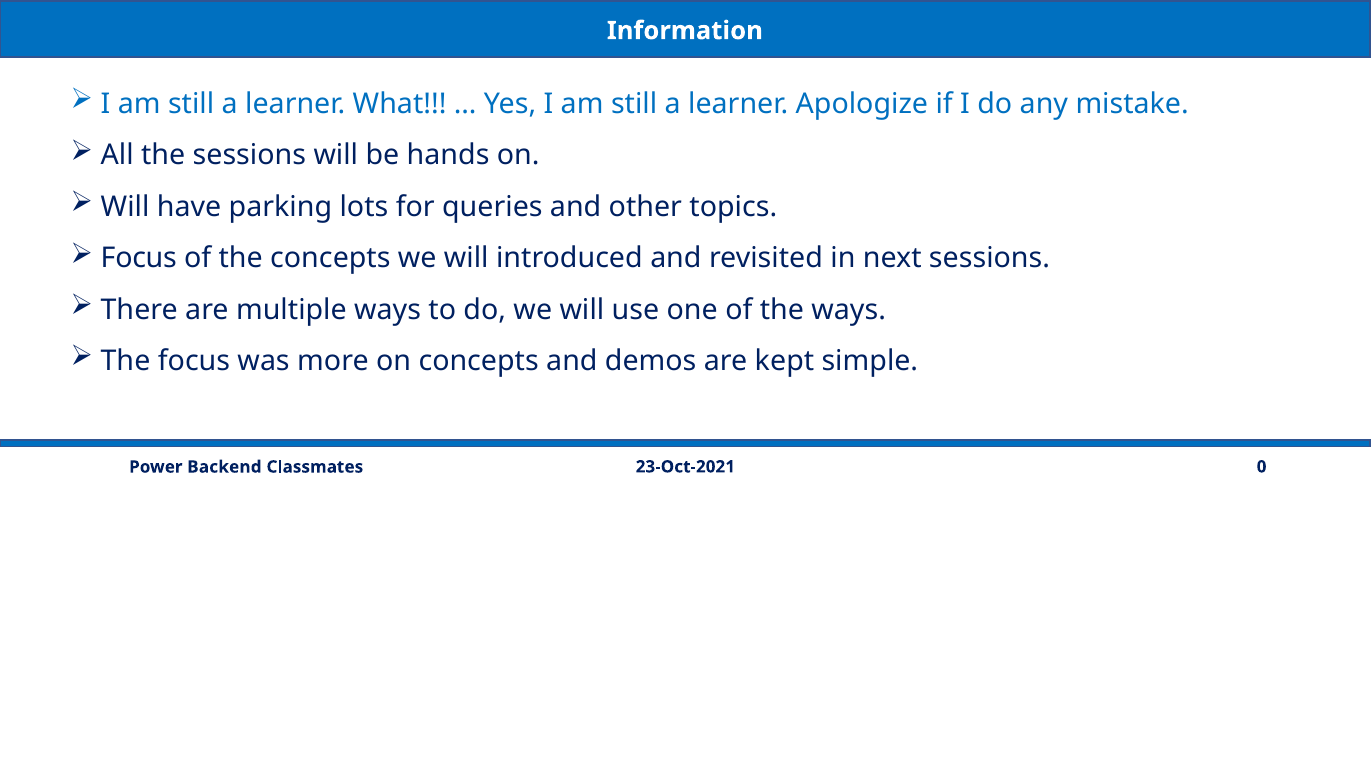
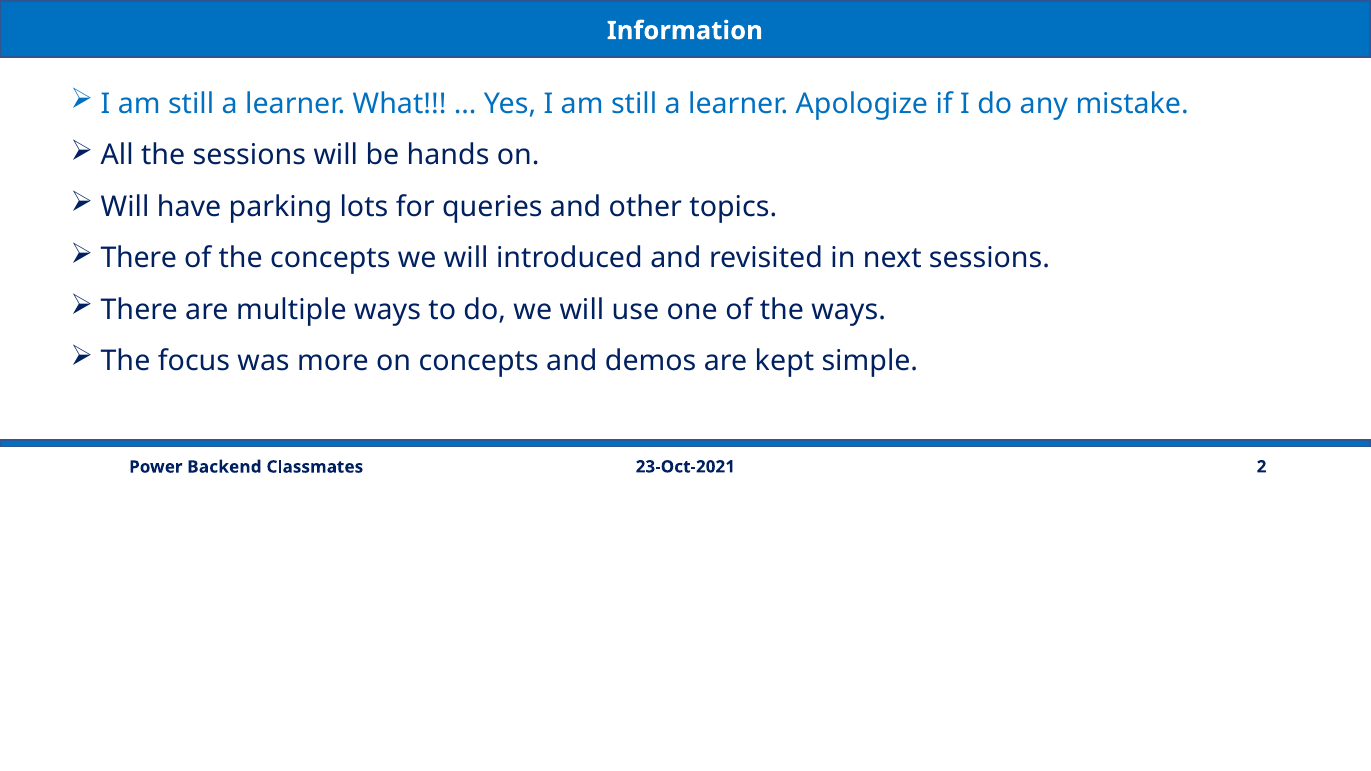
Focus: Focus -> There (139, 258)
0: 0 -> 2 (1262, 467)
